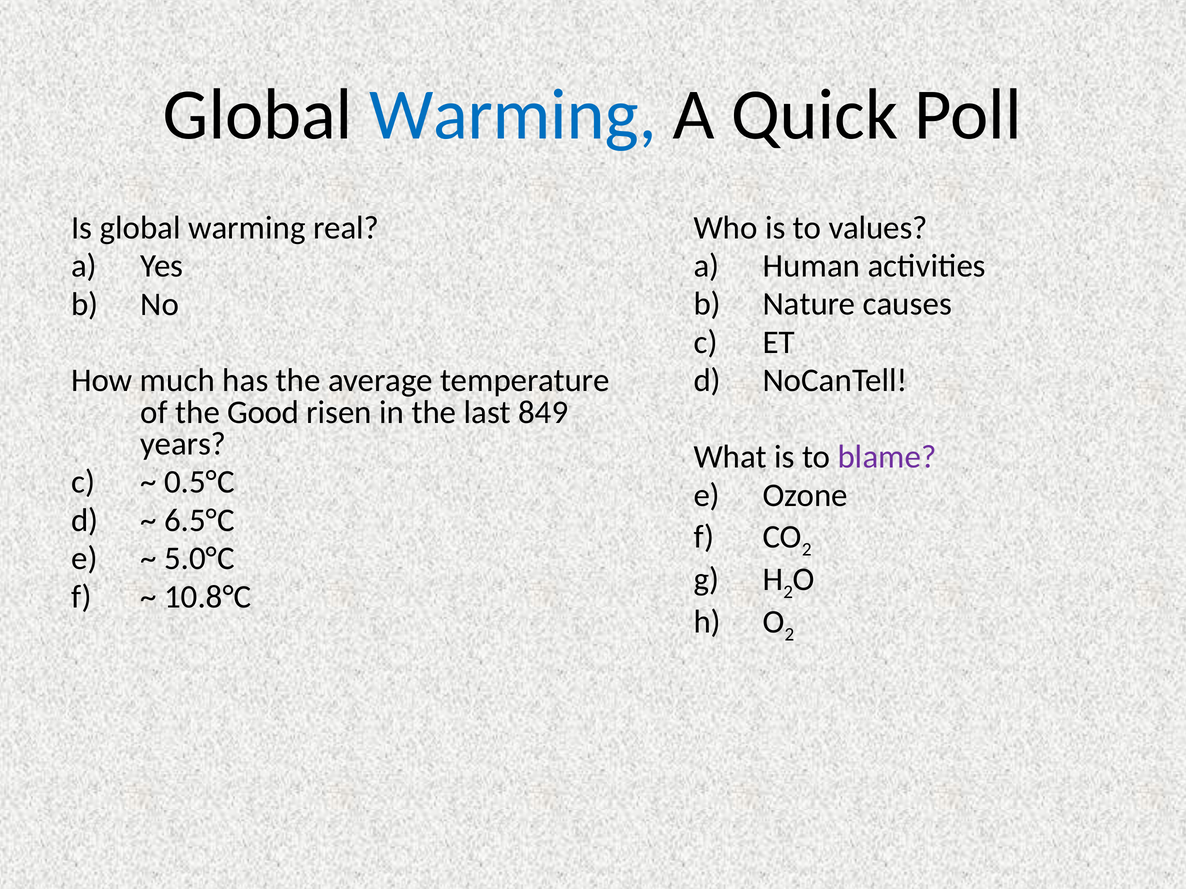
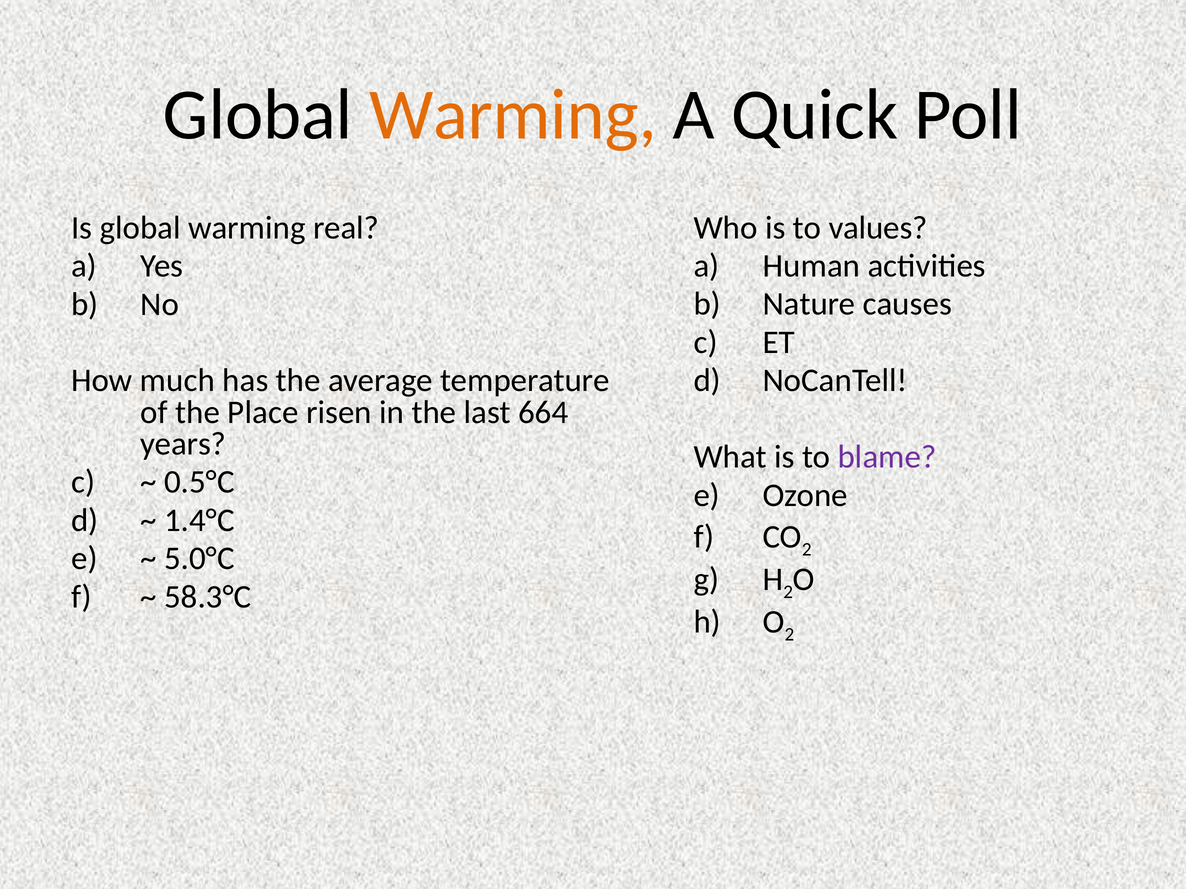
Warming colour: blue -> orange (513, 115)
Good: Good -> Place (263, 412)
849: 849 -> 664 (543, 412)
6.5°C: 6.5°C -> 1.4°C (199, 521)
10.8°C: 10.8°C -> 58.3°C (208, 597)
